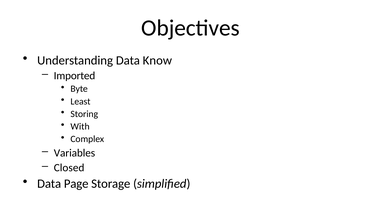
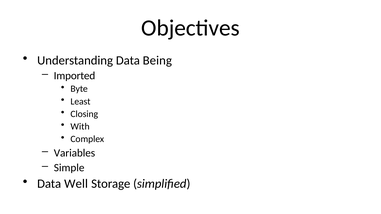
Know: Know -> Being (157, 60)
Storing: Storing -> Closing (84, 114)
Closed: Closed -> Simple (69, 168)
Page: Page -> Well (76, 184)
